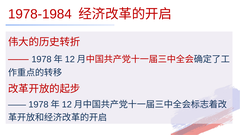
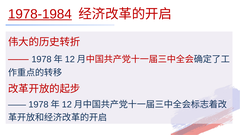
1978-1984 underline: none -> present (40, 14)
